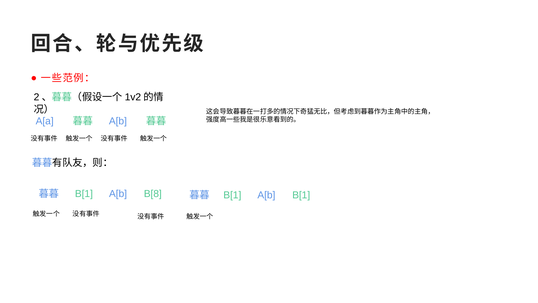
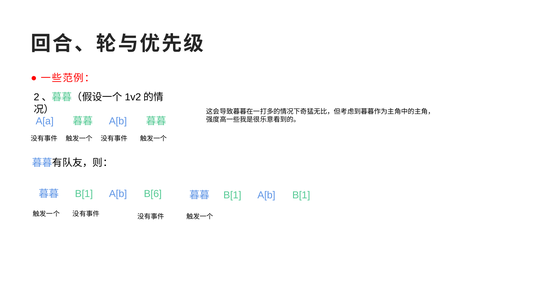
B[8: B[8 -> B[6 (153, 193)
